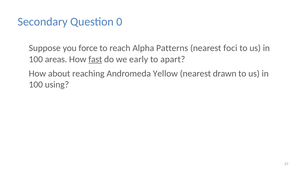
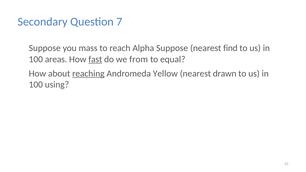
0: 0 -> 7 (119, 22)
force: force -> mass (88, 48)
Alpha Patterns: Patterns -> Suppose (172, 48)
foci: foci -> find (230, 48)
early: early -> from (139, 59)
apart: apart -> equal (173, 59)
reaching underline: none -> present (88, 74)
